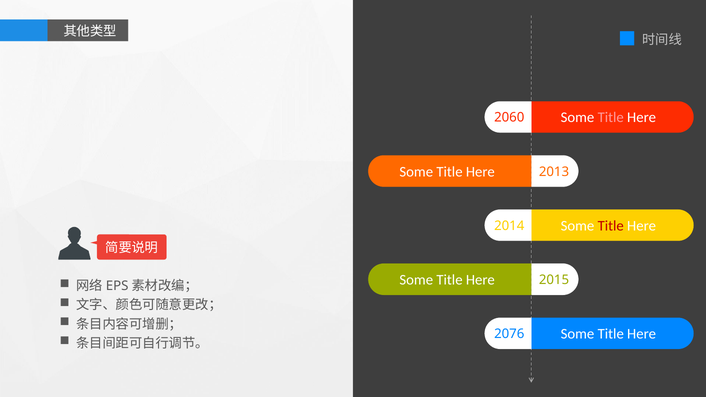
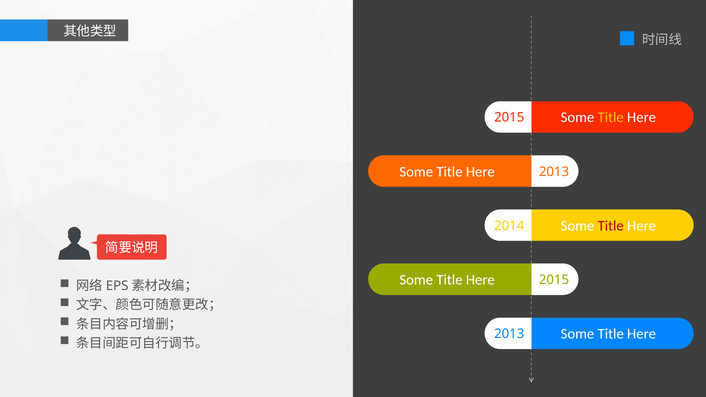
Title colour: pink -> yellow (611, 118)
2060: 2060 -> 2015 (509, 117)
2076: 2076 -> 2013 (509, 334)
